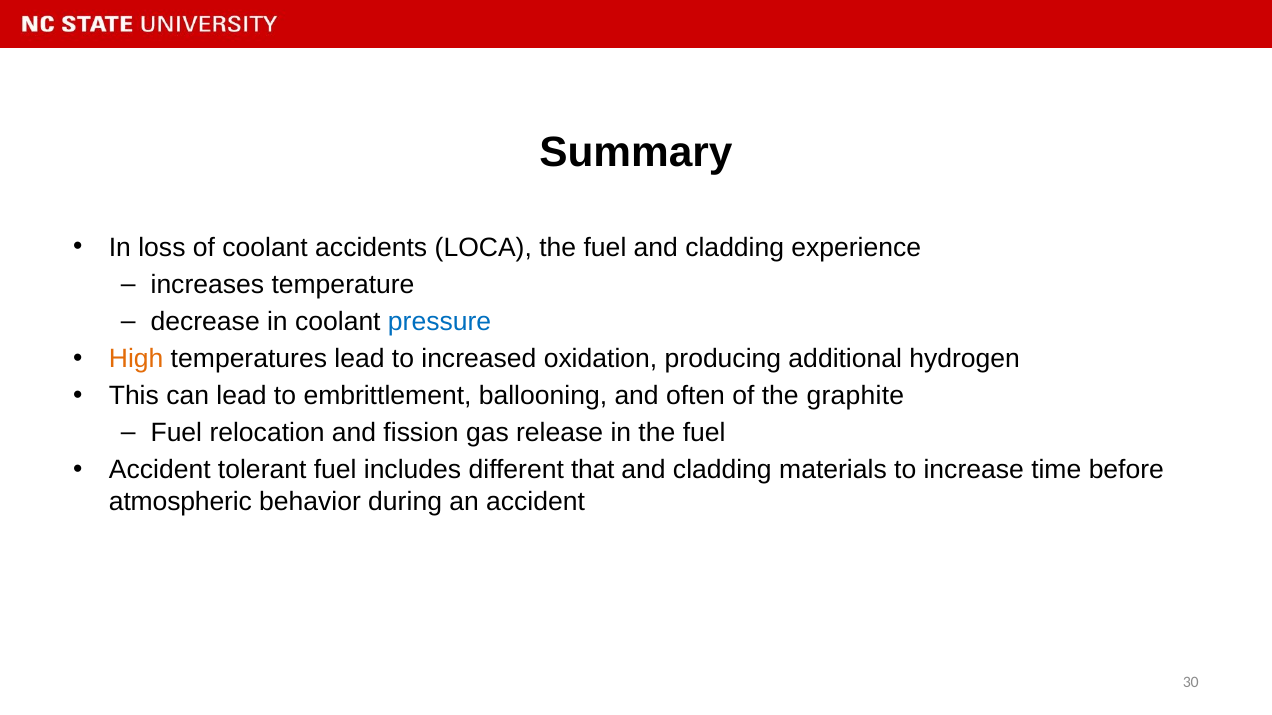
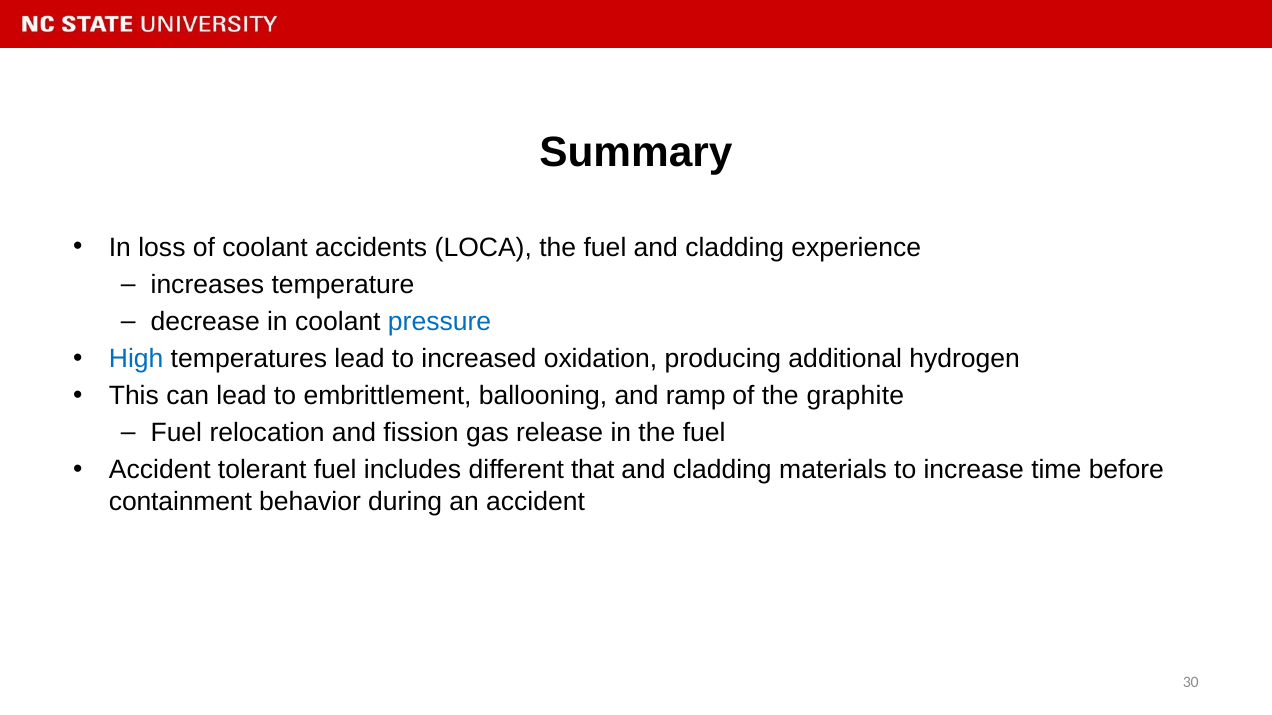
High colour: orange -> blue (136, 359)
often: often -> ramp (696, 396)
atmospheric: atmospheric -> containment (180, 502)
